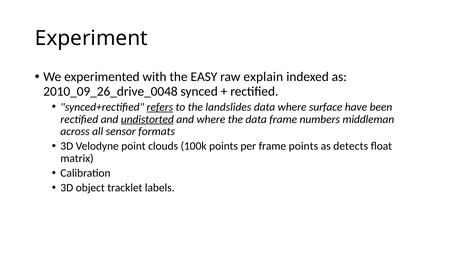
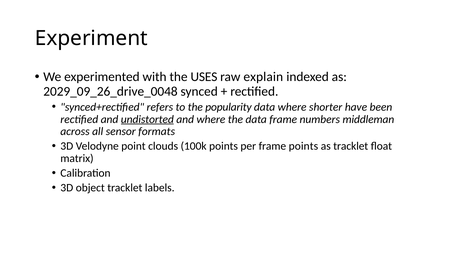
EASY: EASY -> USES (204, 77)
2010_09_26_drive_0048: 2010_09_26_drive_0048 -> 2029_09_26_drive_0048 (110, 91)
refers underline: present -> none (160, 107)
landslides: landslides -> popularity (228, 107)
surface: surface -> shorter (326, 107)
as detects: detects -> tracklet (351, 146)
